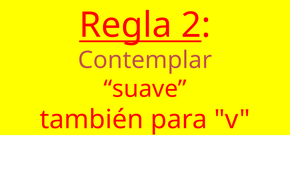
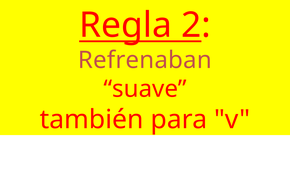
Contemplar: Contemplar -> Refrenaban (145, 60)
